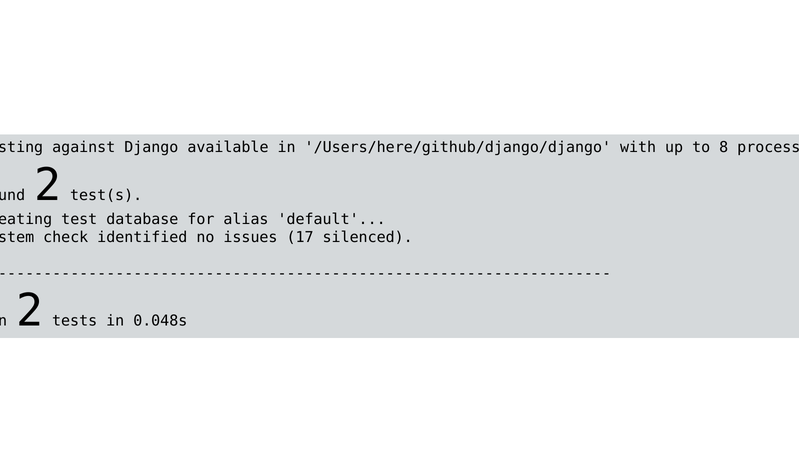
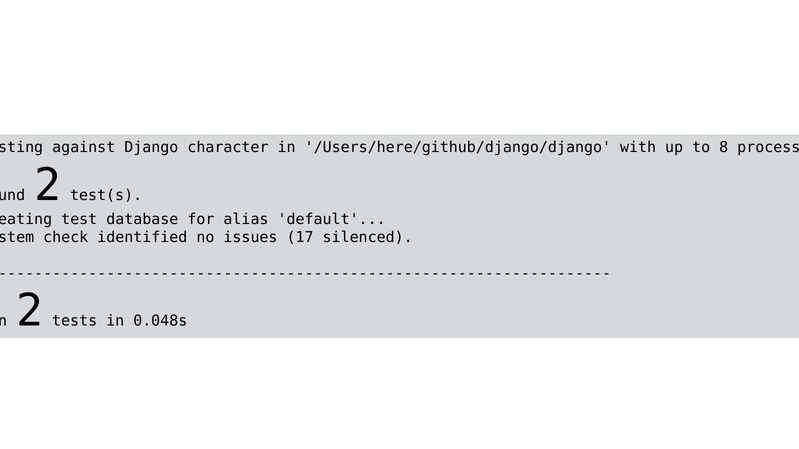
available: available -> character (228, 148)
